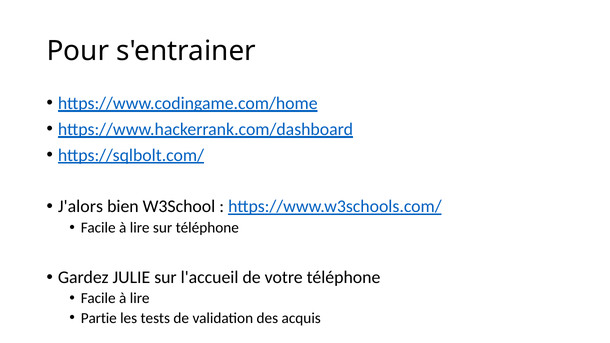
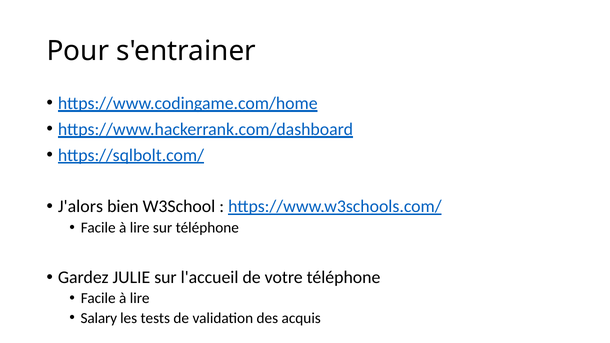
Partie: Partie -> Salary (99, 318)
